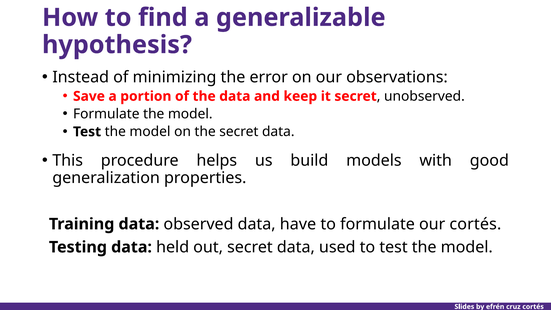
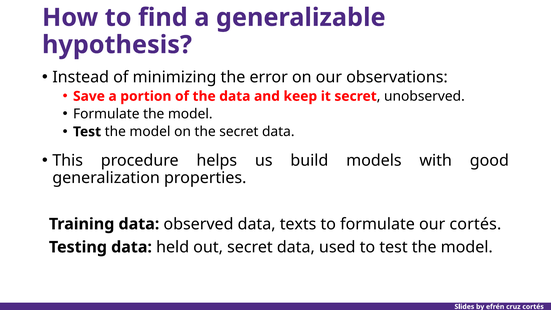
have: have -> texts (298, 224)
